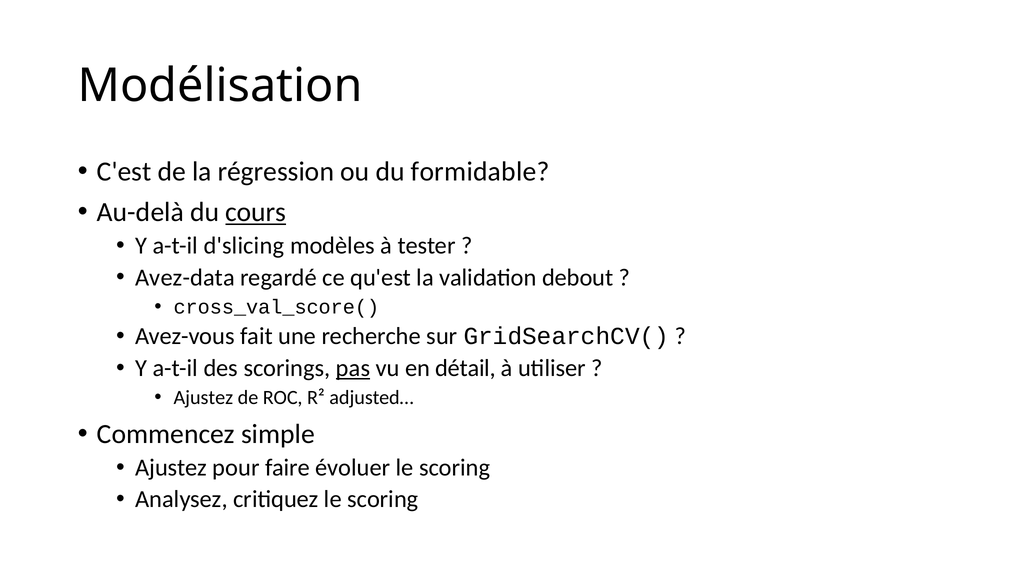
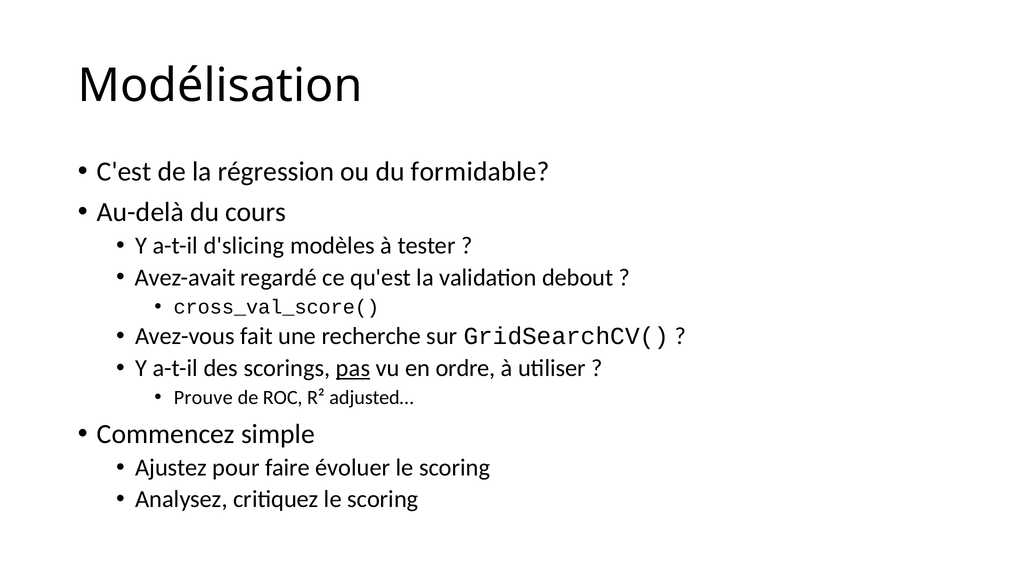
cours underline: present -> none (256, 212)
Avez-data: Avez-data -> Avez-avait (185, 277)
détail: détail -> ordre (466, 368)
Ajustez: Ajustez -> Prouve (203, 397)
